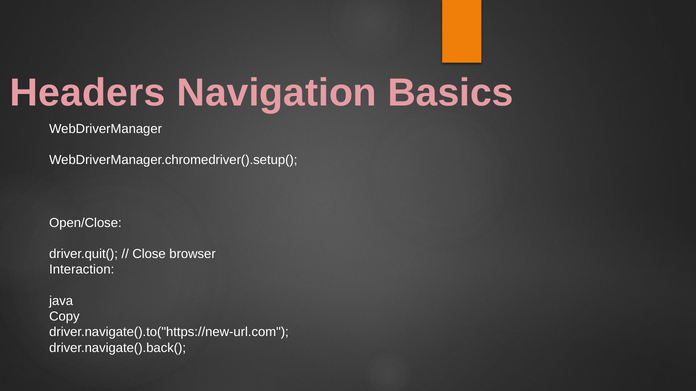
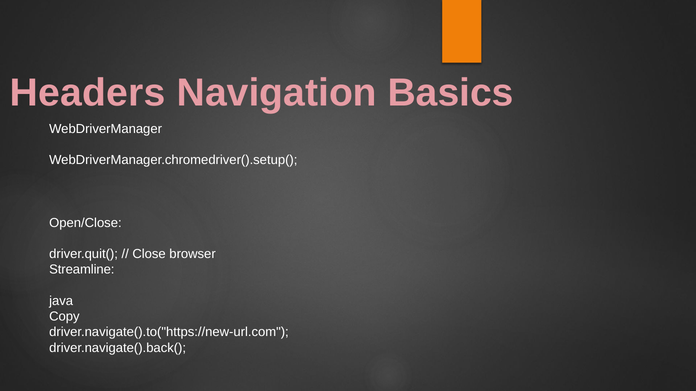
Interaction: Interaction -> Streamline (82, 270)
